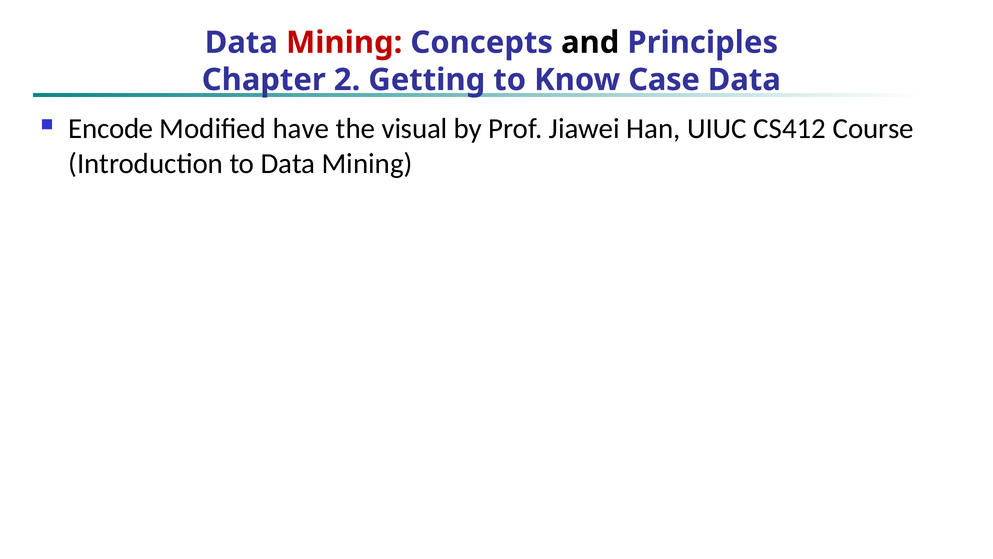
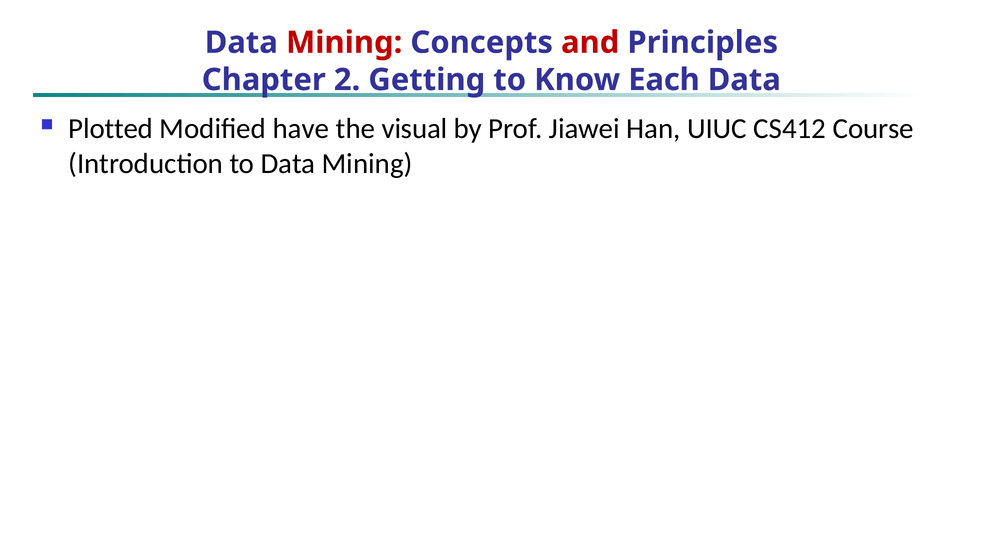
and colour: black -> red (590, 43)
Case: Case -> Each (664, 80)
Encode: Encode -> Plotted (111, 129)
